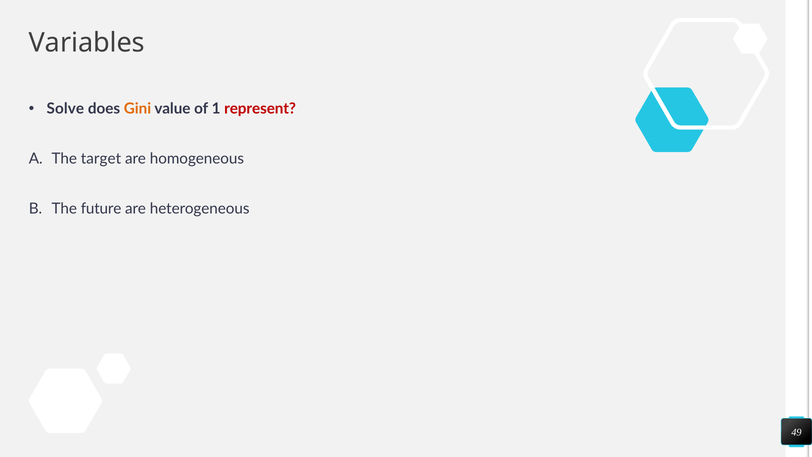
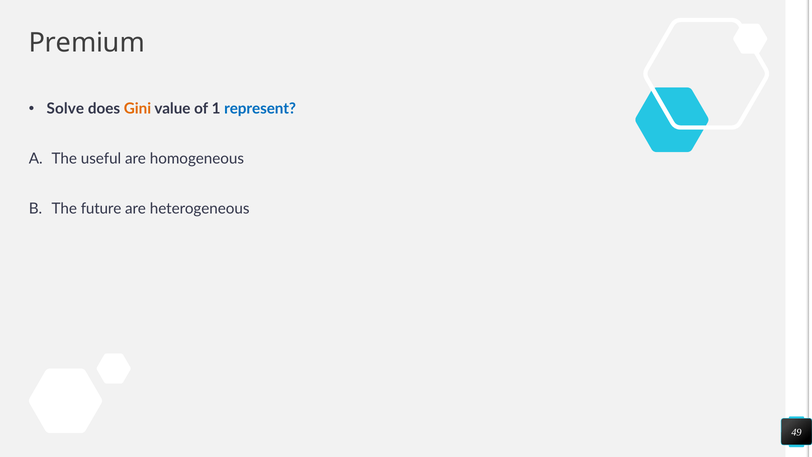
Variables: Variables -> Premium (87, 43)
represent colour: red -> blue (260, 109)
target: target -> useful (101, 159)
